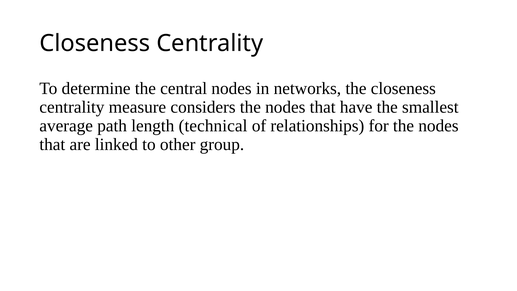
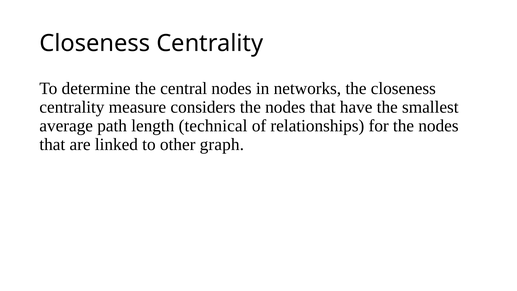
group: group -> graph (222, 144)
